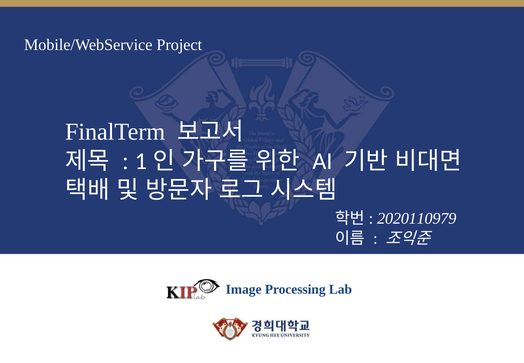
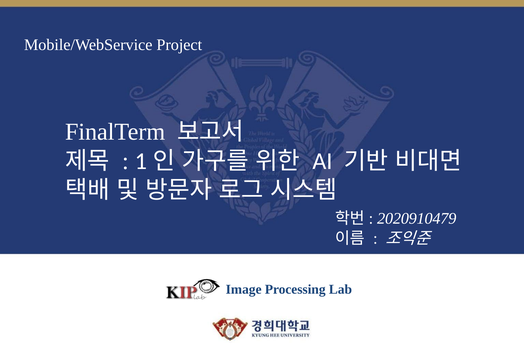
2020110979: 2020110979 -> 2020910479 (417, 218)
